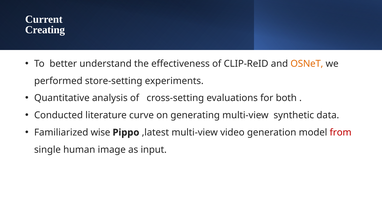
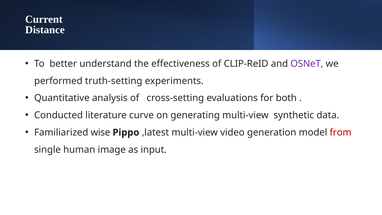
Creating: Creating -> Distance (45, 30)
OSNeT colour: orange -> purple (307, 64)
store-setting: store-setting -> truth-setting (114, 81)
